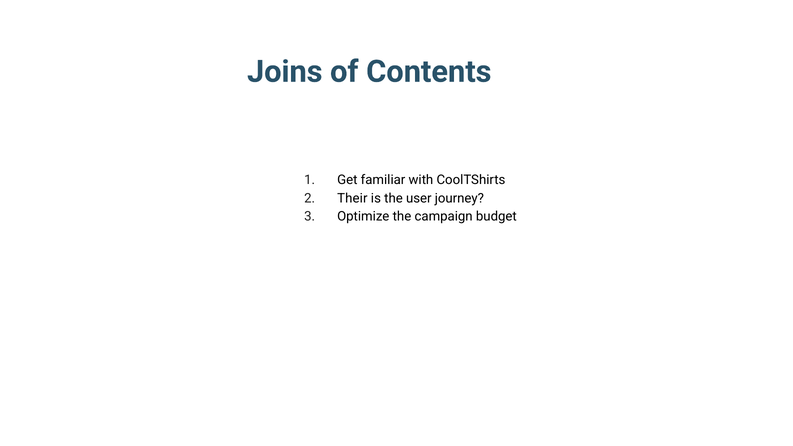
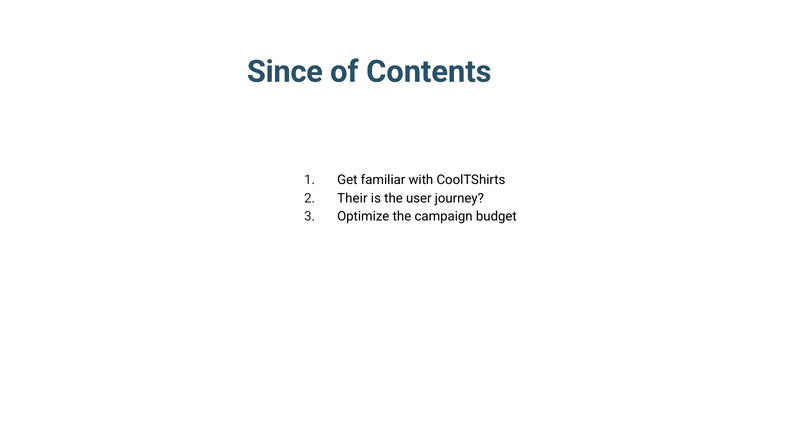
Joins: Joins -> Since (285, 72)
